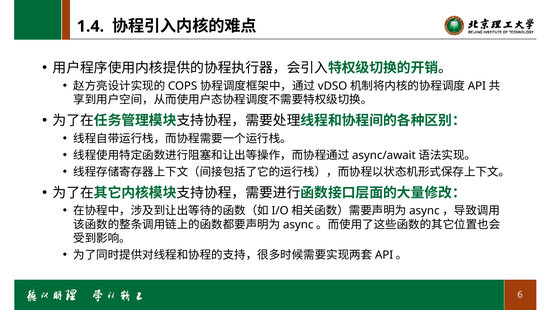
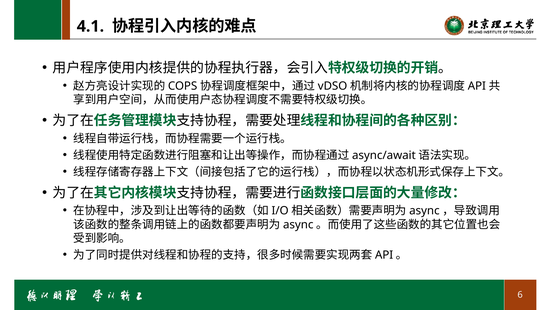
1.4: 1.4 -> 4.1 (90, 26)
